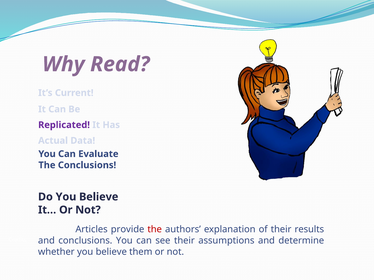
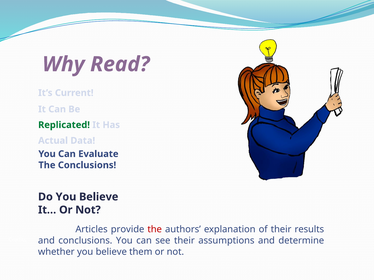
Replicated colour: purple -> green (64, 125)
